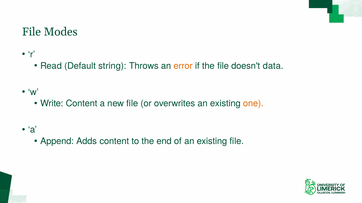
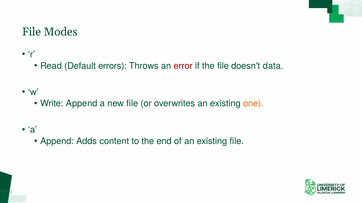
string: string -> errors (113, 66)
error colour: orange -> red (183, 66)
Write Content: Content -> Append (82, 104)
